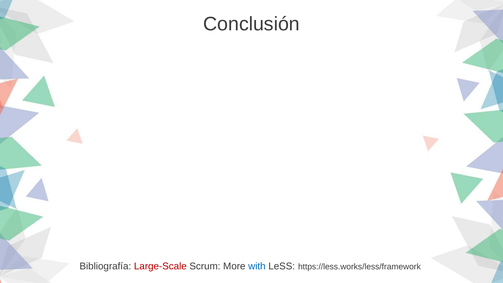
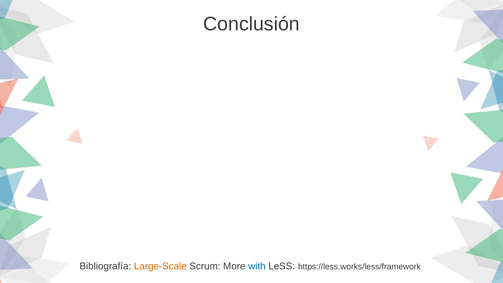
Large-Scale colour: red -> orange (160, 266)
